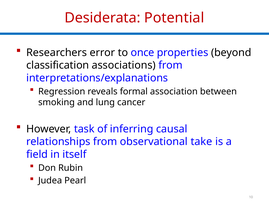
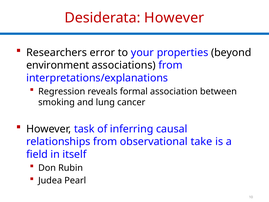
Desiderata Potential: Potential -> However (174, 18)
once: once -> your (142, 53)
classification: classification -> environment (58, 65)
